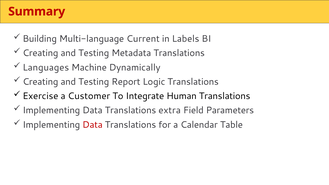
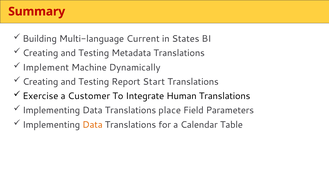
Labels: Labels -> States (186, 39)
Languages: Languages -> Implement (46, 67)
Logic: Logic -> Start (154, 82)
extra: extra -> place (170, 110)
Data colour: red -> orange (92, 125)
